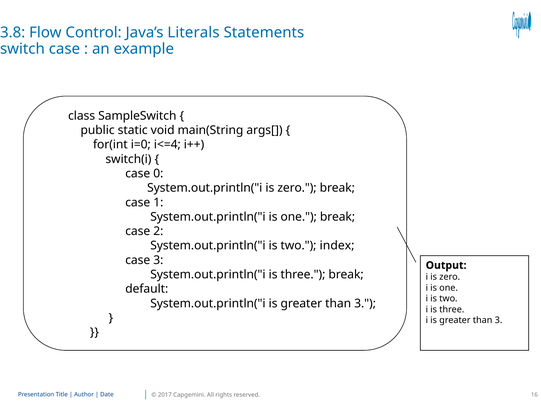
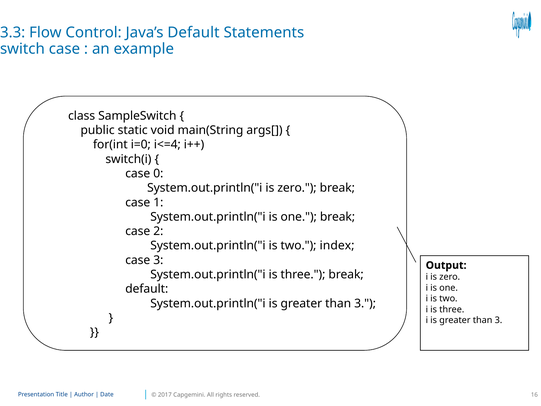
3.8: 3.8 -> 3.3 (13, 32)
Java’s Literals: Literals -> Default (193, 32)
